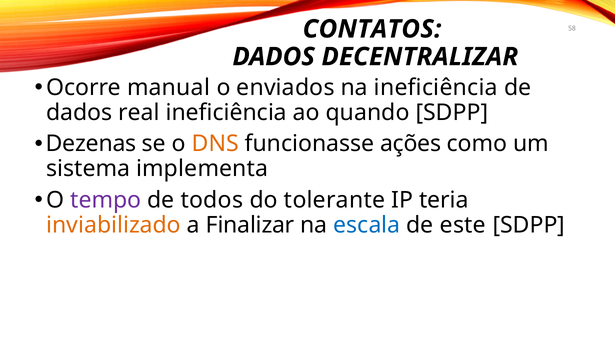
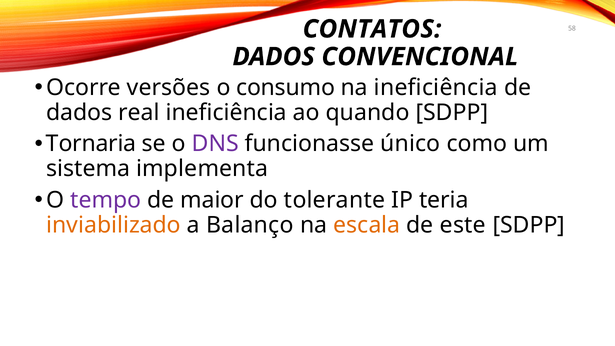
DECENTRALIZAR: DECENTRALIZAR -> CONVENCIONAL (420, 57)
manual: manual -> versões (169, 87)
enviados: enviados -> consumo (286, 87)
Dezenas: Dezenas -> Tornaria (91, 144)
DNS colour: orange -> purple (215, 144)
ações: ações -> único (410, 144)
todos: todos -> maior (212, 200)
Finalizar: Finalizar -> Balanço (250, 225)
escala colour: blue -> orange (367, 225)
